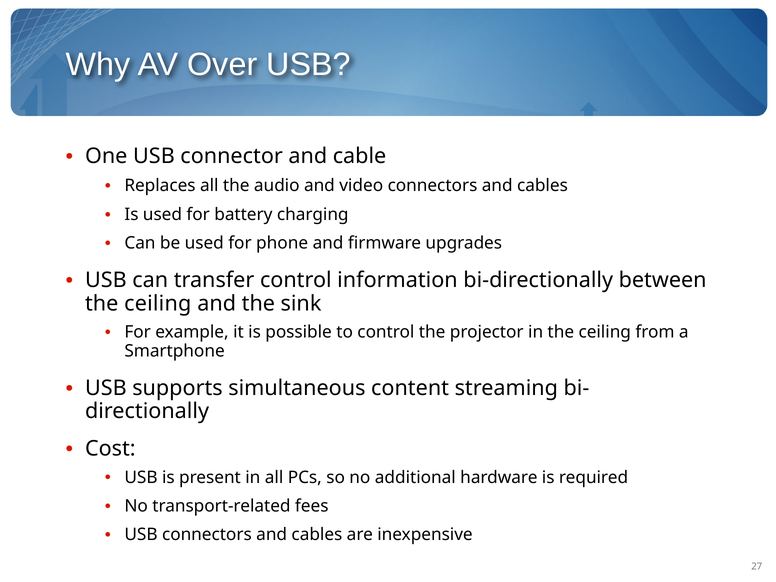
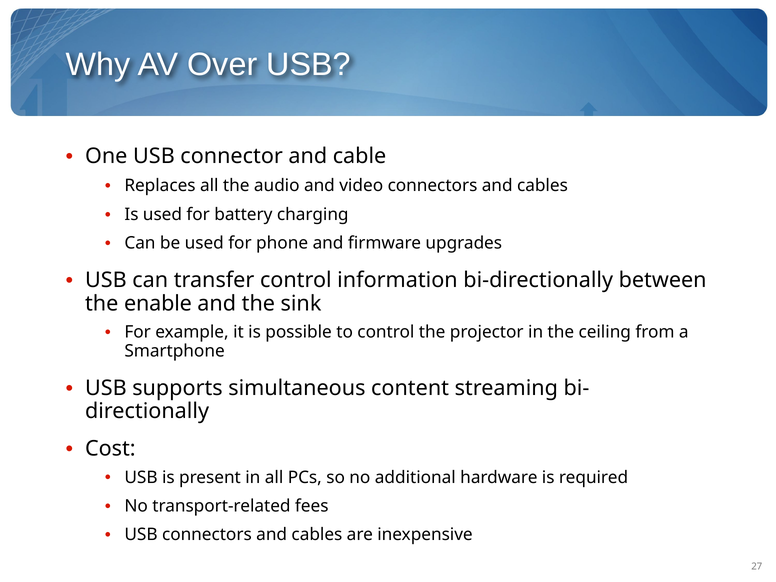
ceiling: ceiling -> enable (158, 304)
